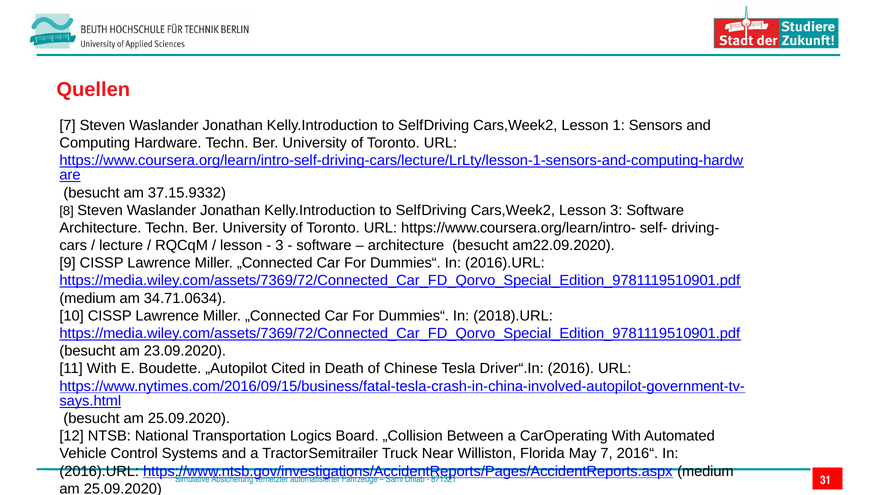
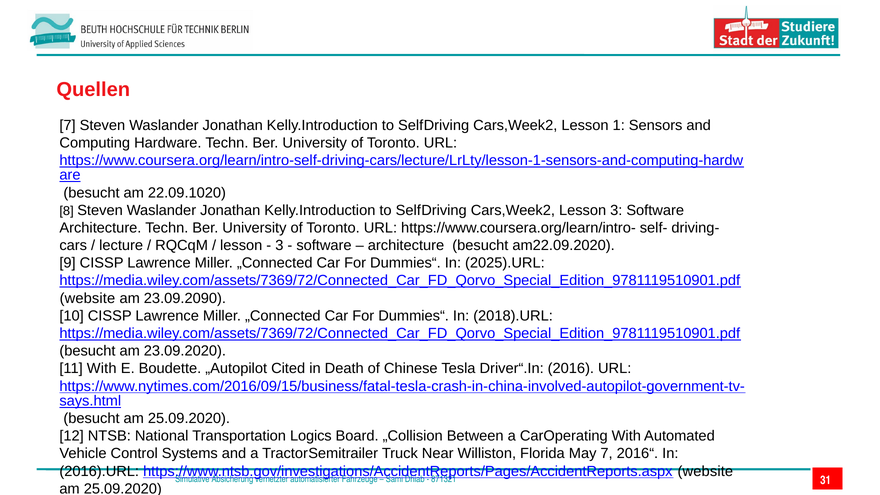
37.15.9332: 37.15.9332 -> 22.09.1020 (187, 193)
Dummies“ In 2016).URL: 2016).URL -> 2025).URL (505, 263)
medium: medium -> website (87, 298)
34.71.0634: 34.71.0634 -> 23.09.2090 (185, 298)
medium: medium -> website (705, 471)
